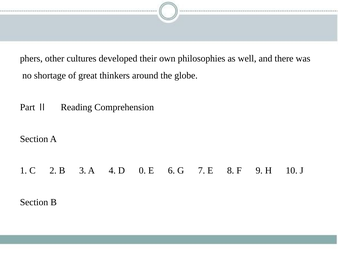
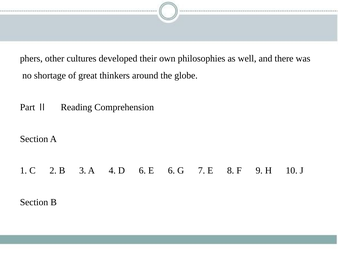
D 0: 0 -> 6 (142, 170)
